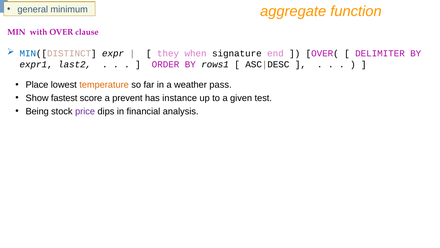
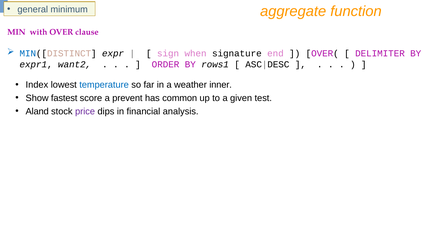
they: they -> sign (168, 53)
last2: last2 -> want2 (75, 64)
Place: Place -> Index (37, 85)
temperature colour: orange -> blue (104, 85)
pass: pass -> inner (221, 85)
instance: instance -> common (180, 98)
Being: Being -> Aland (37, 111)
